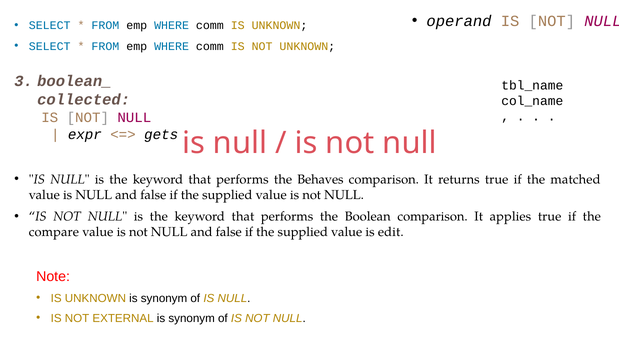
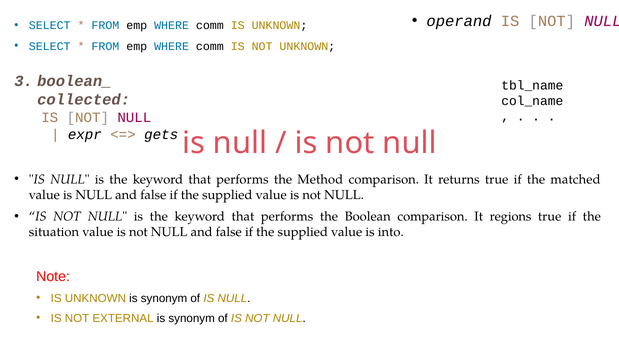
Behaves: Behaves -> Method (320, 179)
applies: applies -> regions (511, 217)
compare: compare -> situation (54, 232)
edit: edit -> into (391, 232)
